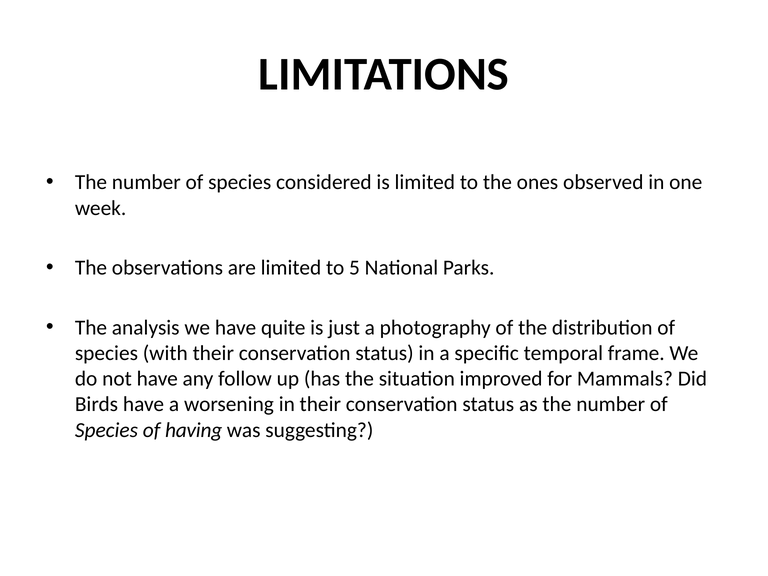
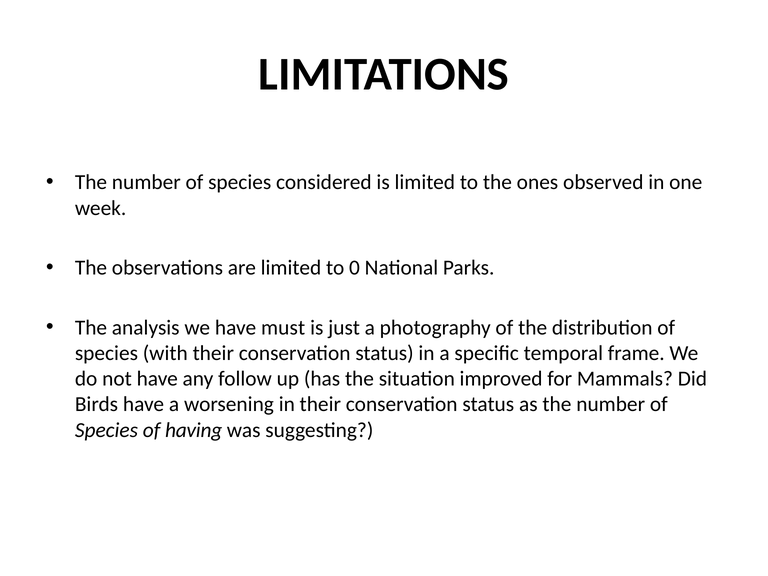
5: 5 -> 0 (355, 268)
quite: quite -> must (283, 328)
